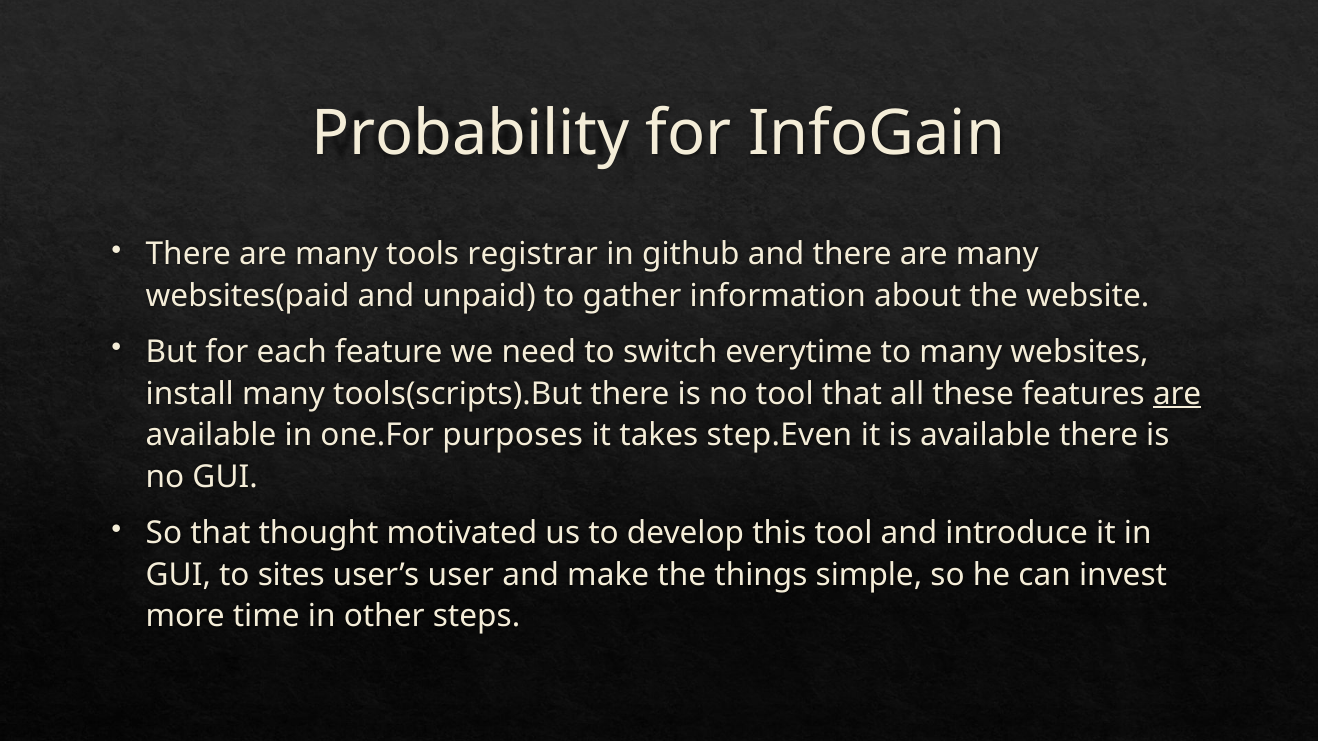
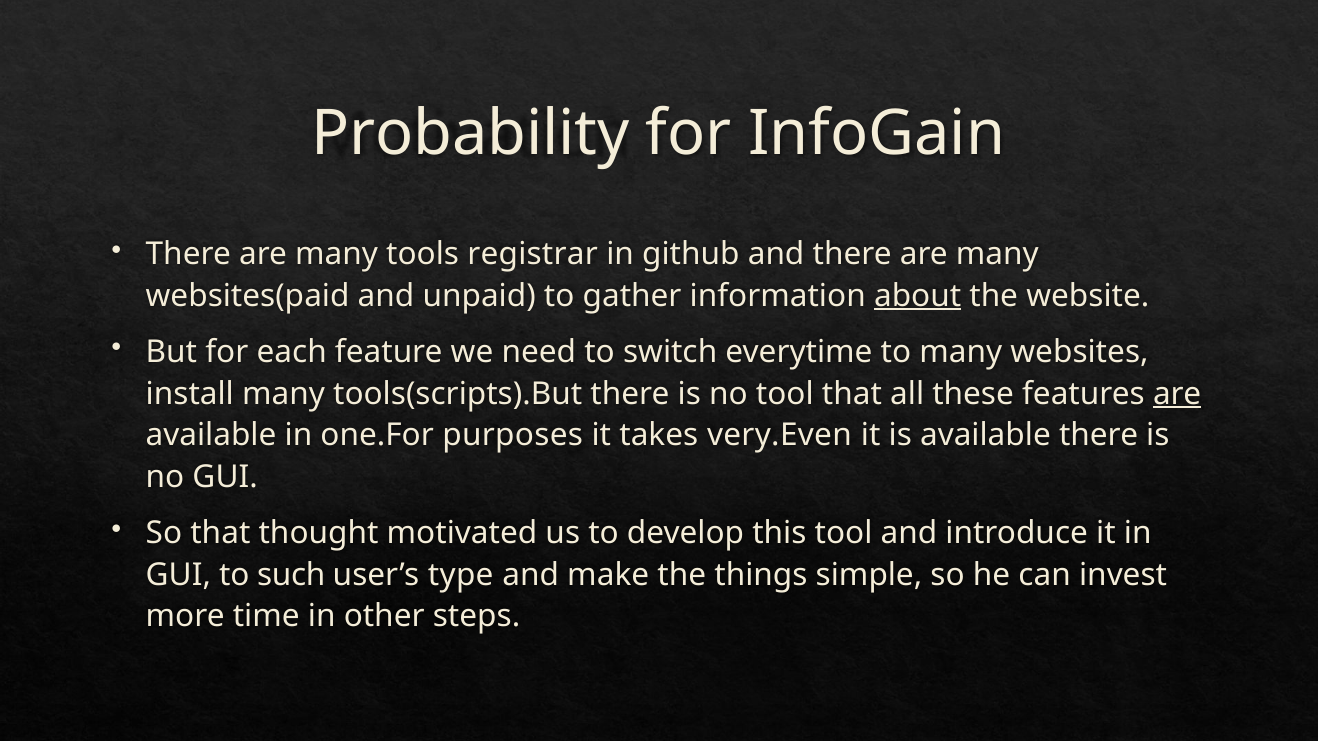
about underline: none -> present (918, 296)
step.Even: step.Even -> very.Even (779, 435)
sites: sites -> such (291, 575)
user: user -> type (461, 575)
